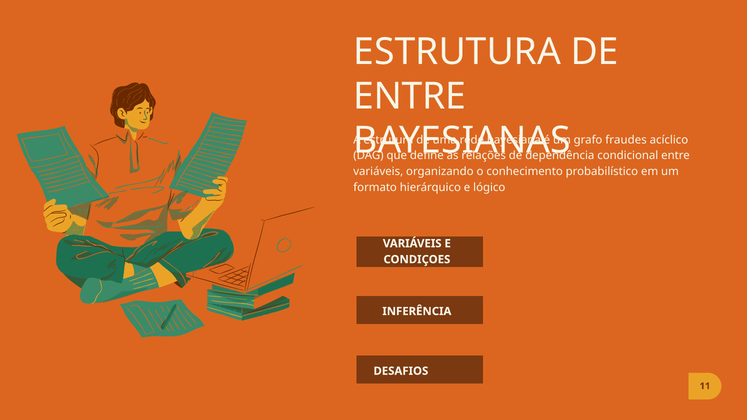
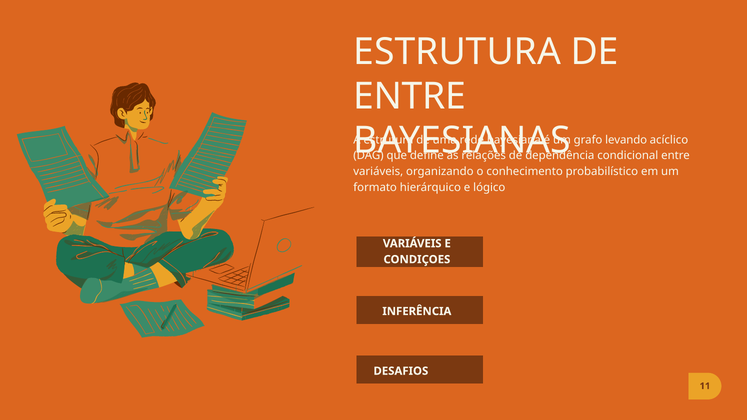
fraudes: fraudes -> levando (626, 140)
